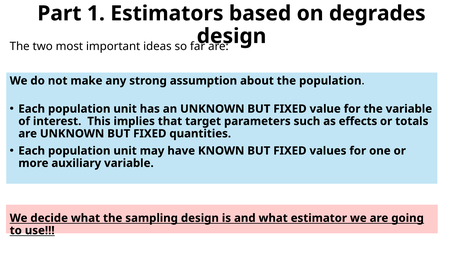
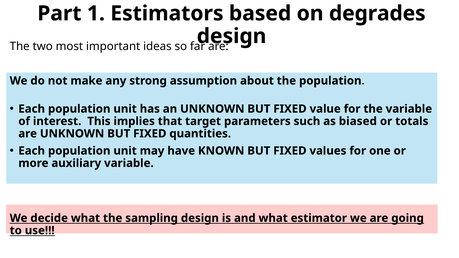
effects: effects -> biased (358, 121)
